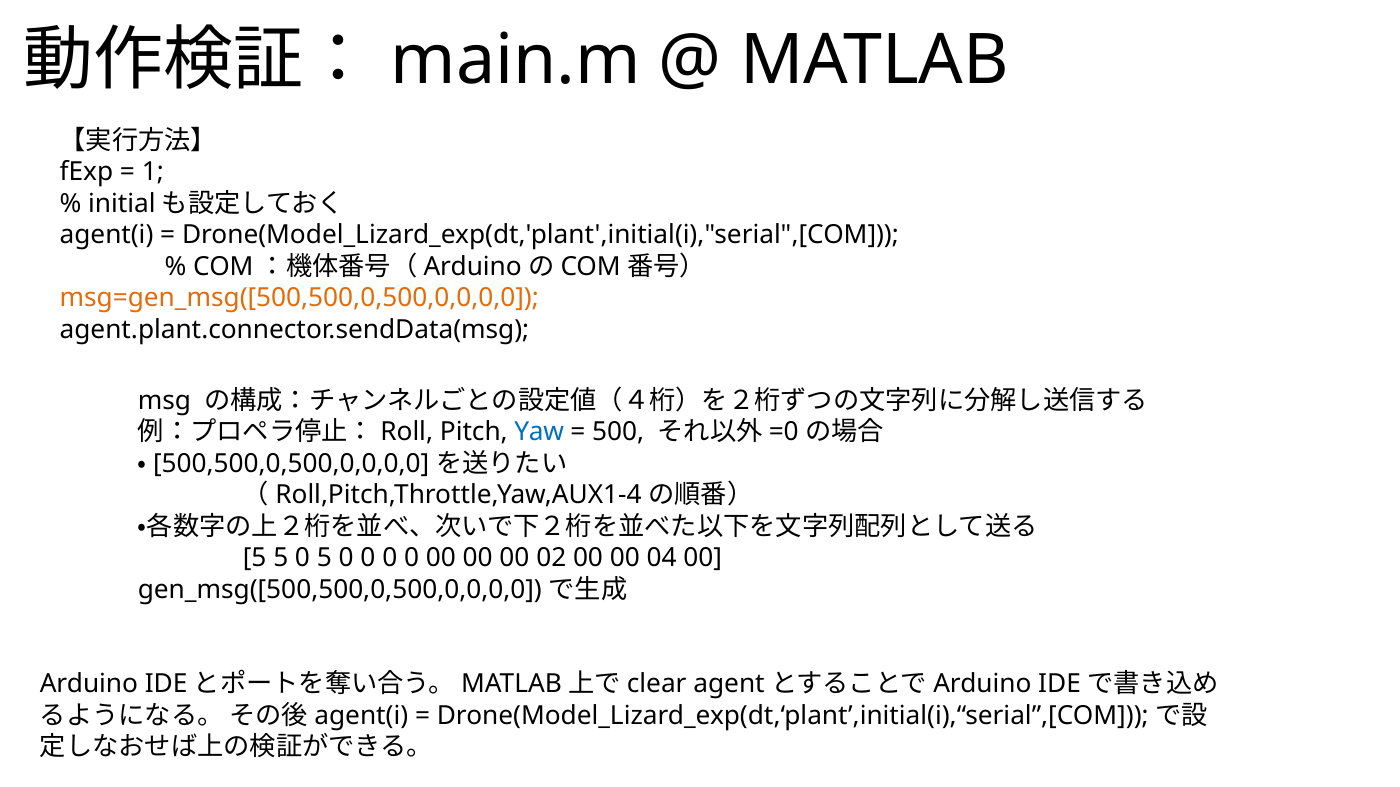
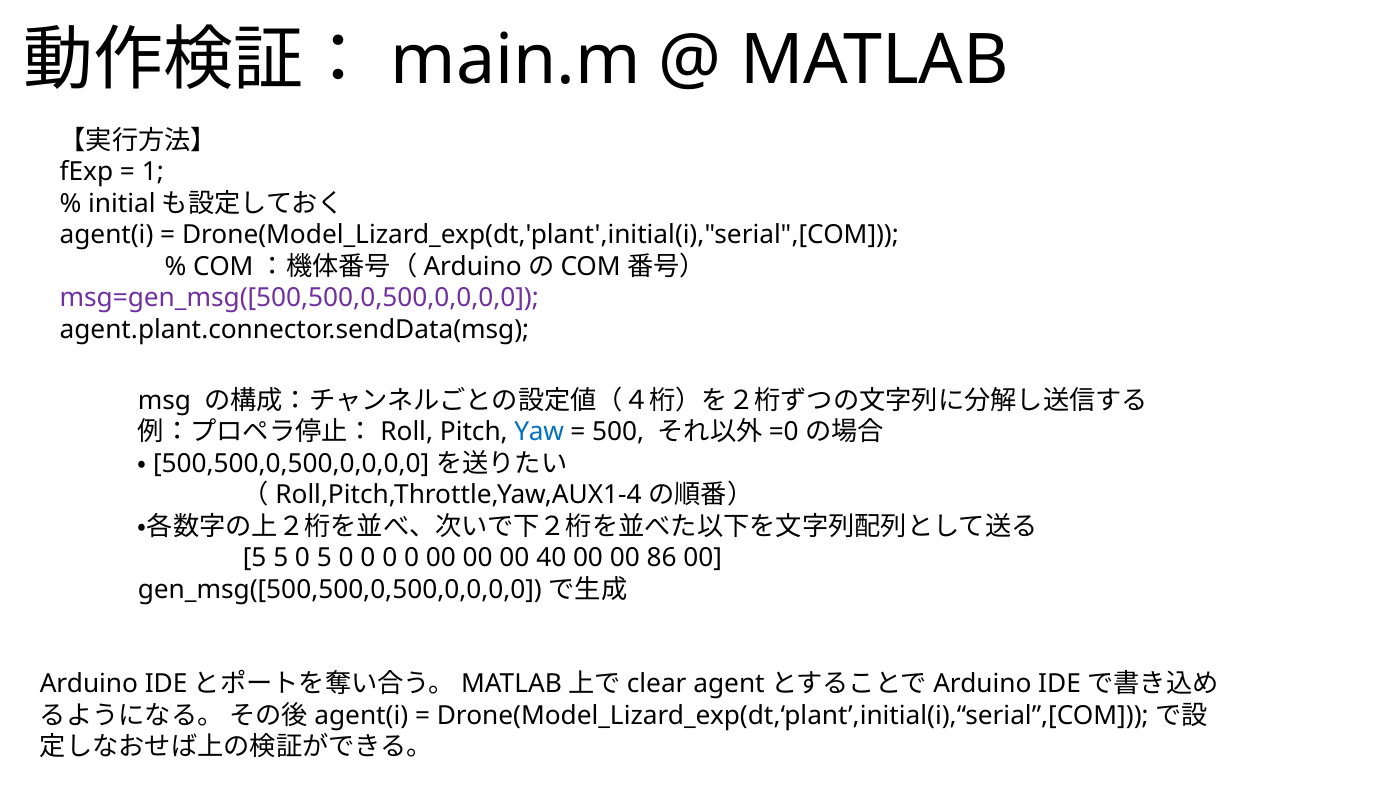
msg=gen_msg([500,500,0,500,0,0,0,0 colour: orange -> purple (299, 298)
02: 02 -> 40 (551, 558)
04: 04 -> 86 (662, 558)
